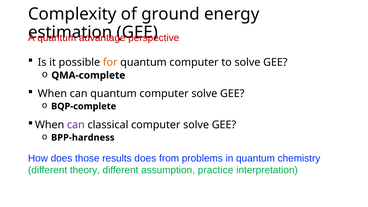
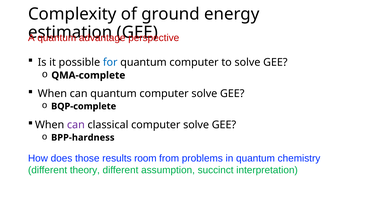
for colour: orange -> blue (110, 62)
results does: does -> room (145, 158)
practice: practice -> succinct (216, 170)
